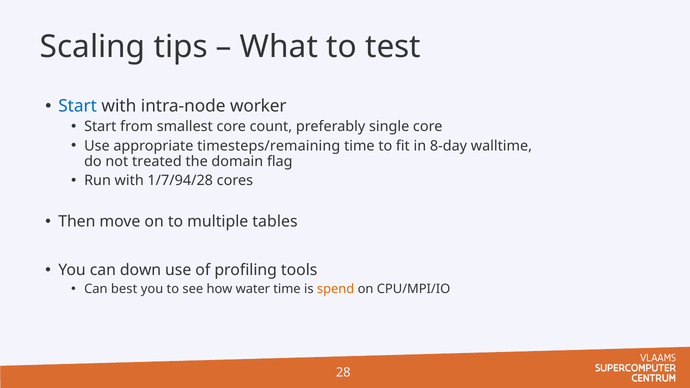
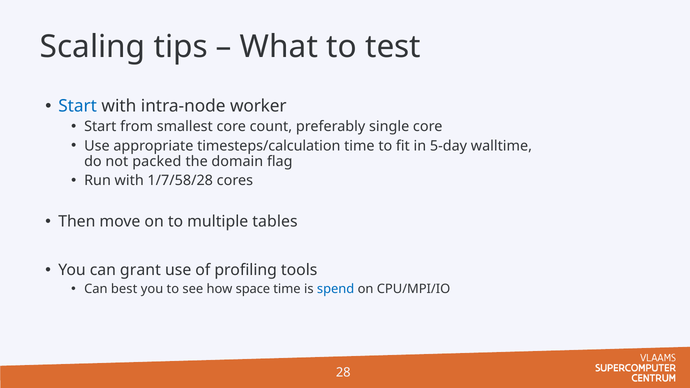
timesteps/remaining: timesteps/remaining -> timesteps/calculation (269, 146)
8-day: 8-day -> 5-day (449, 146)
treated: treated -> packed (157, 161)
1/7/94/28: 1/7/94/28 -> 1/7/58/28 (180, 181)
down: down -> grant (140, 270)
water: water -> space (253, 289)
spend colour: orange -> blue (336, 289)
